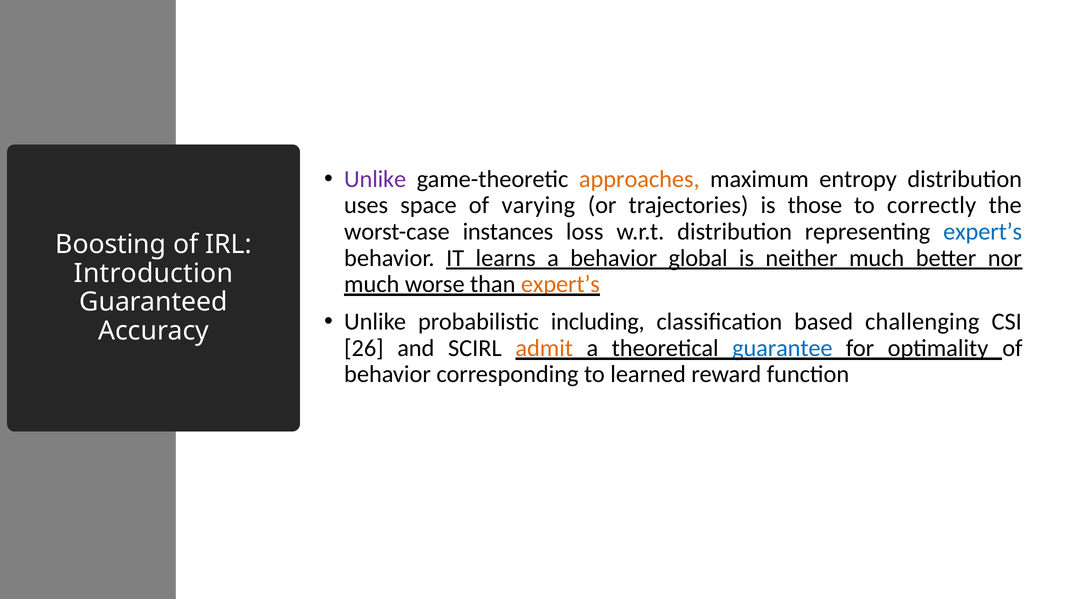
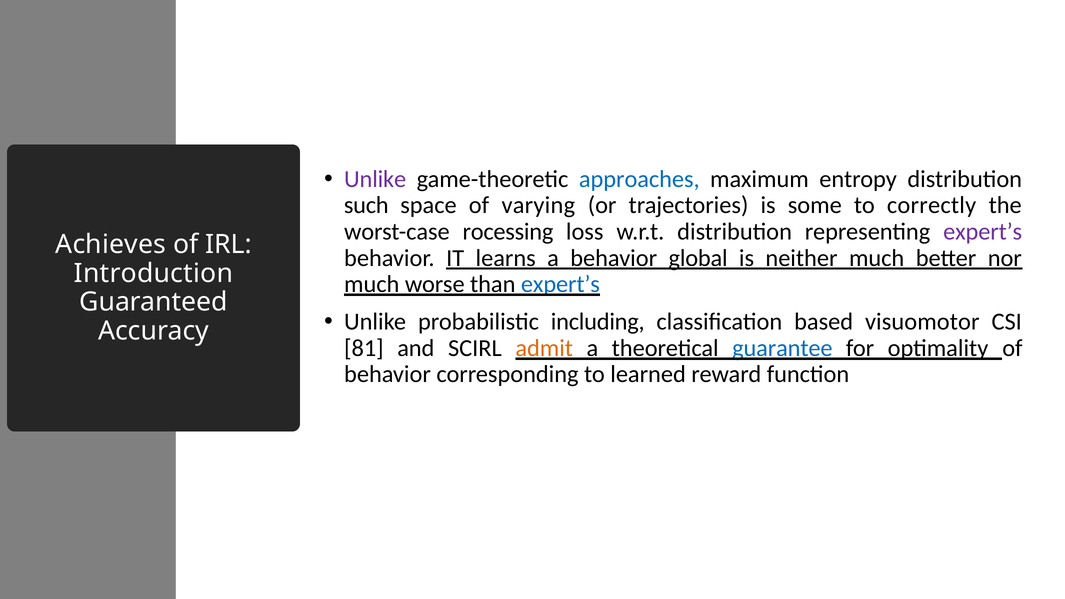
approaches colour: orange -> blue (639, 179)
uses: uses -> such (366, 205)
those: those -> some (815, 205)
instances: instances -> rocessing (508, 232)
expert’s colour: blue -> purple (983, 232)
Boosting: Boosting -> Achieves (111, 245)
expert’s colour: orange -> blue (560, 284)
challenging: challenging -> visuomotor (922, 322)
26: 26 -> 81 (364, 348)
